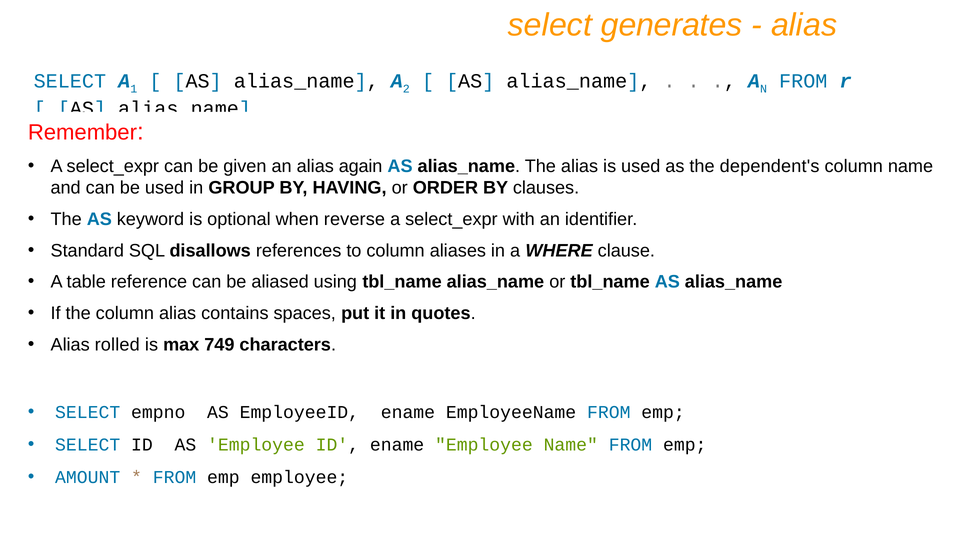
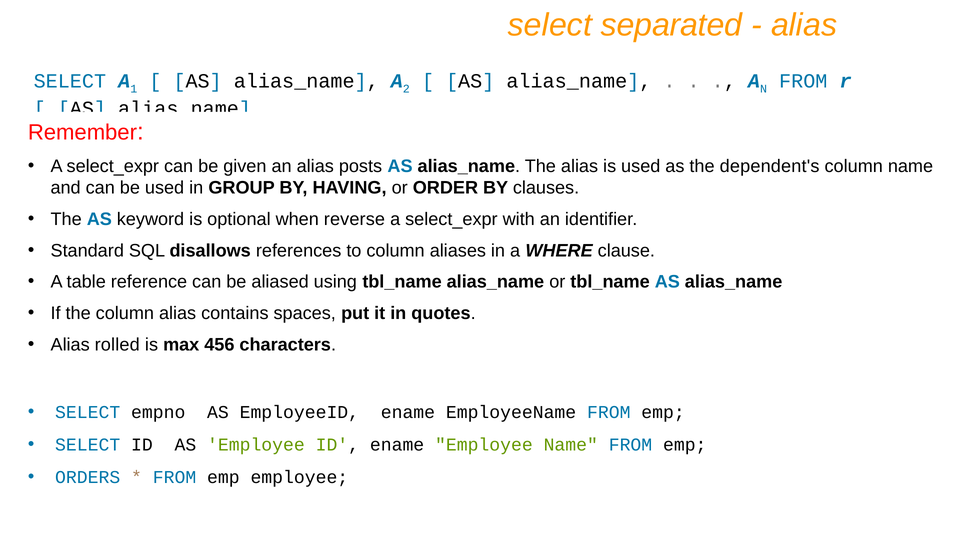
generates: generates -> separated (672, 25)
again: again -> posts (360, 166)
749: 749 -> 456 (219, 344)
AMOUNT: AMOUNT -> ORDERS (88, 477)
